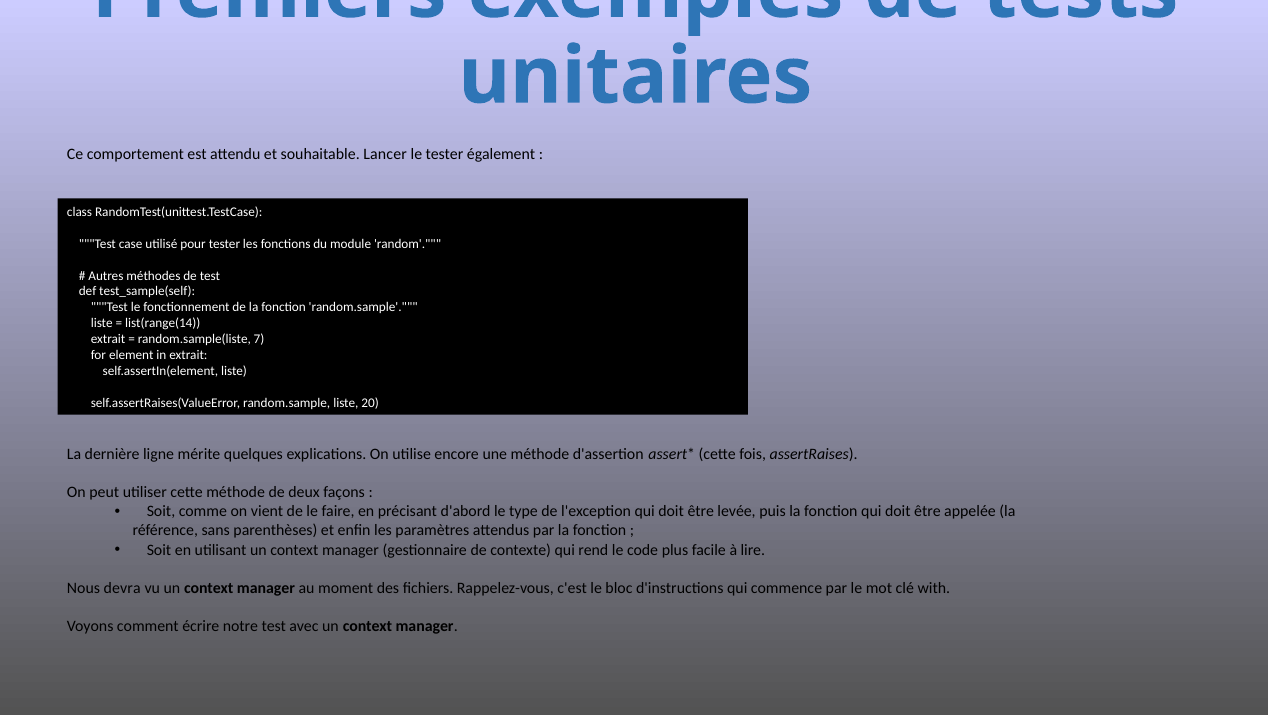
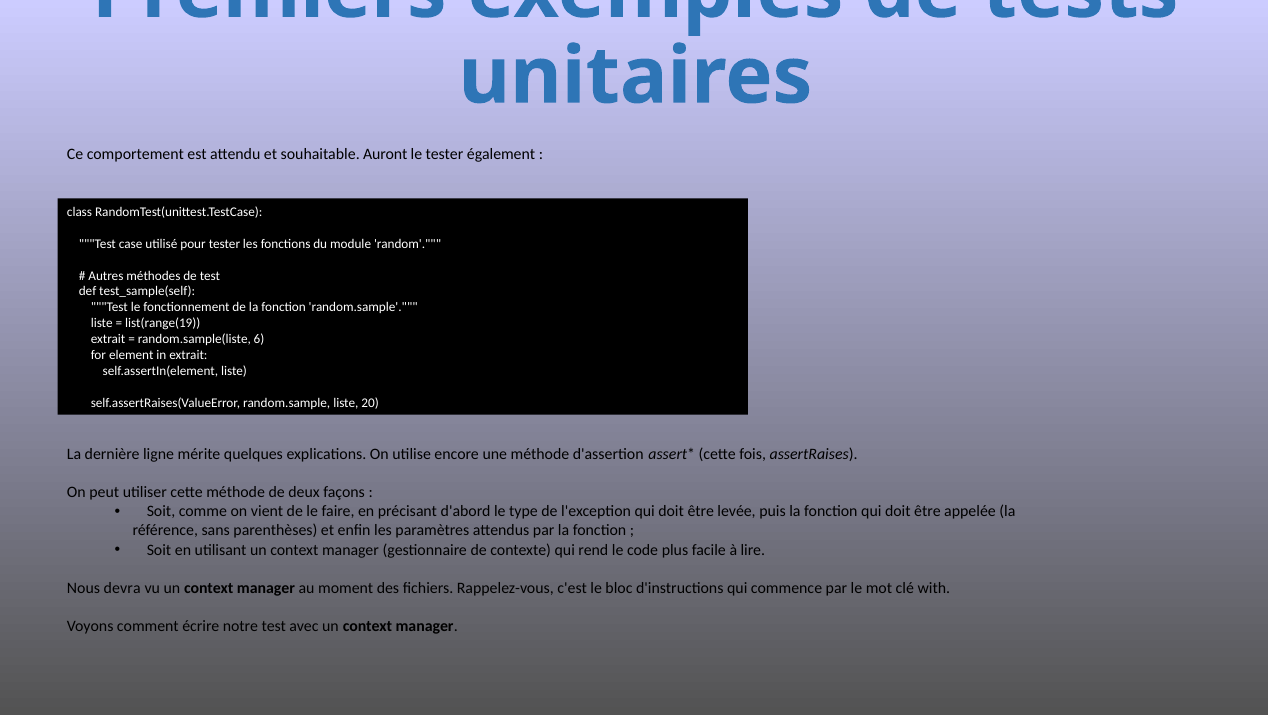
Lancer: Lancer -> Auront (385, 154)
list(range(14: list(range(14 -> list(range(19 (163, 323)
7: 7 -> 6 (259, 339)
